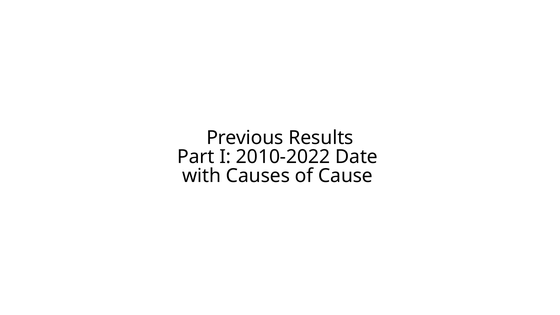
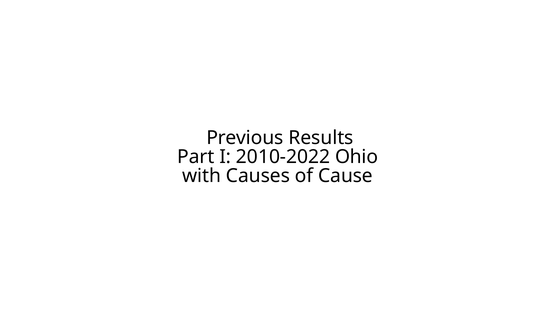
Date: Date -> Ohio (357, 157)
